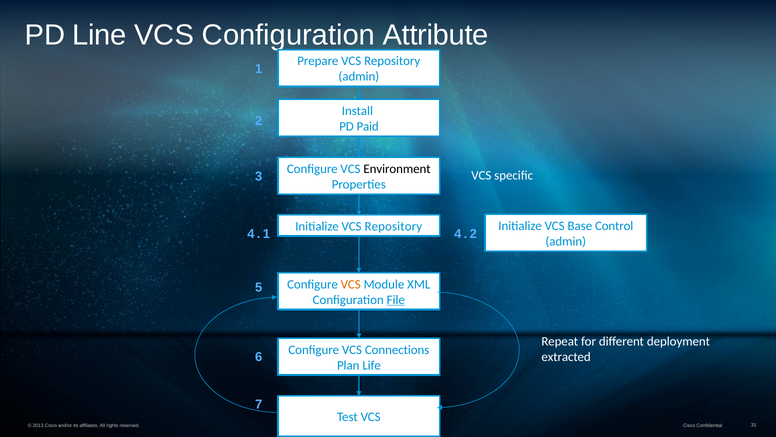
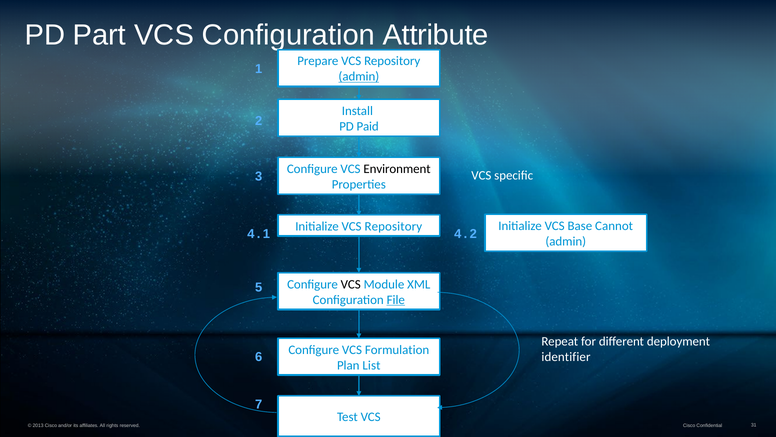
Line: Line -> Part (99, 35)
admin underline: none -> present (359, 77)
Control: Control -> Cannot (614, 226)
VCS colour: orange -> black (351, 284)
Connections: Connections -> Formulation (397, 349)
extracted: extracted -> identifier (566, 357)
Life: Life -> List (371, 365)
